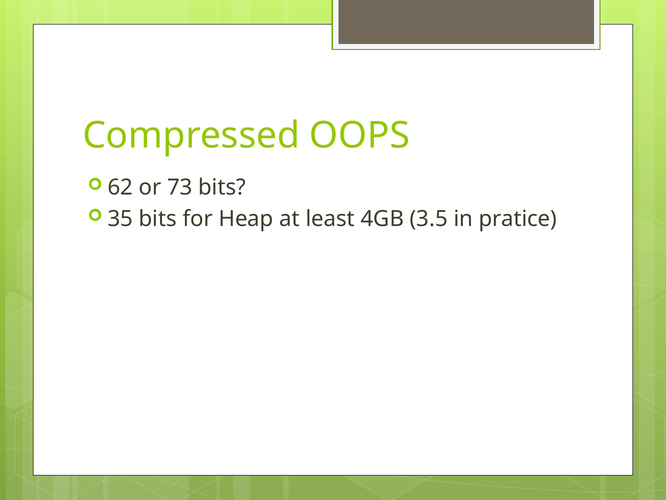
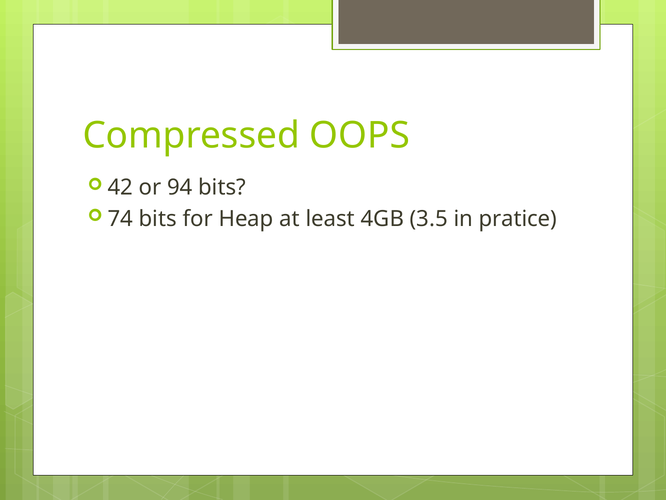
62: 62 -> 42 (120, 187)
73: 73 -> 94 (180, 187)
35: 35 -> 74 (120, 219)
